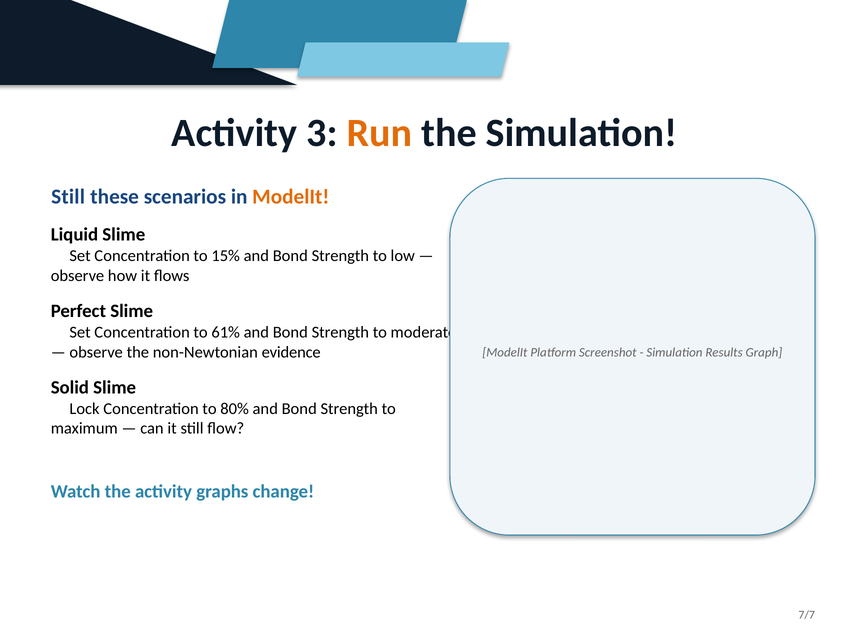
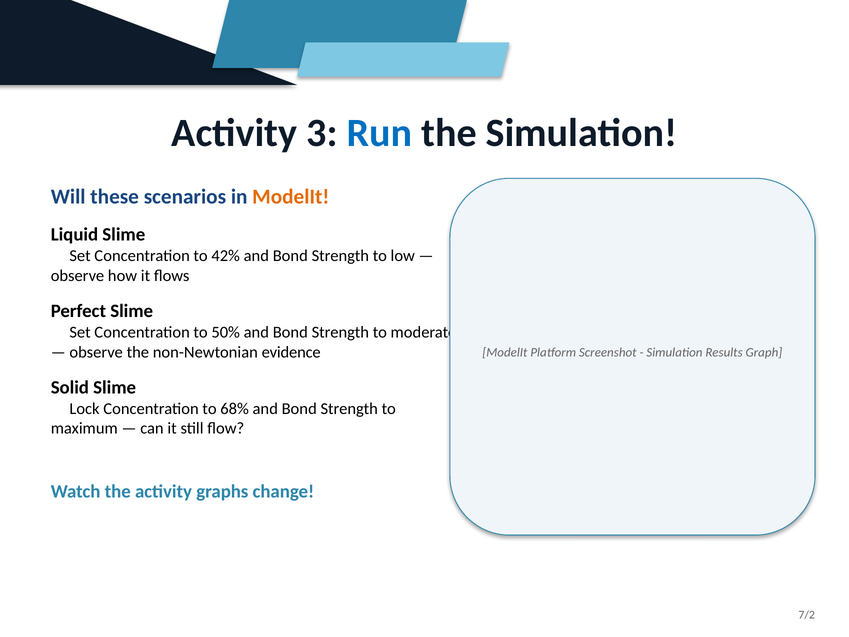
Run colour: orange -> blue (379, 133)
Still: Still -> Will (68, 197)
15%: 15% -> 42% (226, 256)
61%: 61% -> 50% (226, 332)
80%: 80% -> 68% (235, 409)
7/7: 7/7 -> 7/2 (807, 615)
